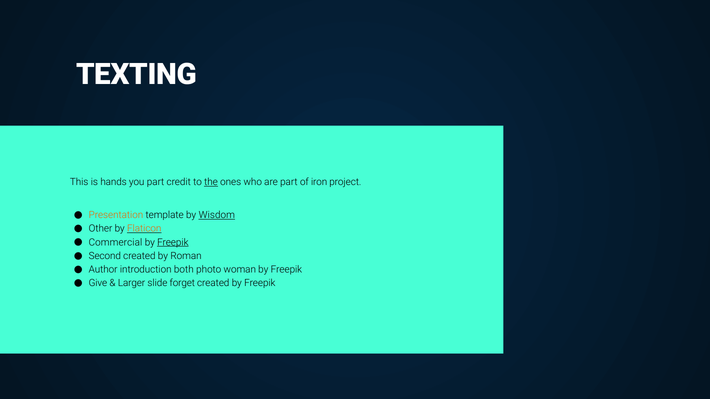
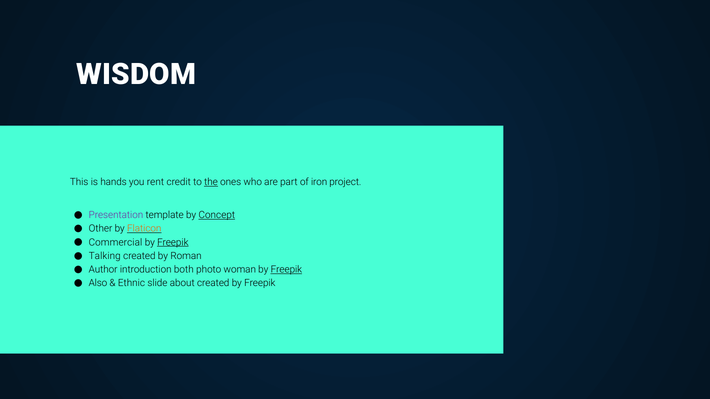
TEXTING: TEXTING -> WISDOM (136, 74)
you part: part -> rent (155, 182)
Presentation colour: orange -> purple (116, 215)
Wisdom: Wisdom -> Concept (217, 215)
Second: Second -> Talking (105, 256)
Freepik underline: none -> present (286, 270)
Give: Give -> Also (98, 283)
Larger: Larger -> Ethnic (131, 283)
forget: forget -> about (182, 283)
